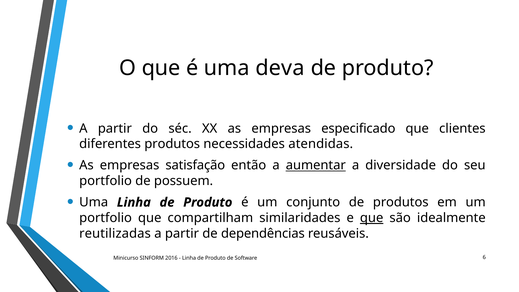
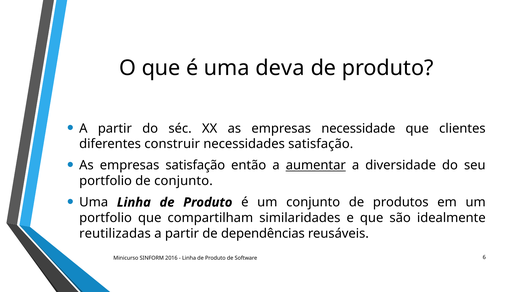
especificado: especificado -> necessidade (358, 128)
diferentes produtos: produtos -> construir (172, 144)
necessidades atendidas: atendidas -> satisfação (321, 144)
de possuem: possuem -> conjunto (183, 181)
que underline: present -> none (372, 218)
